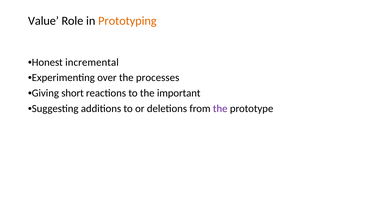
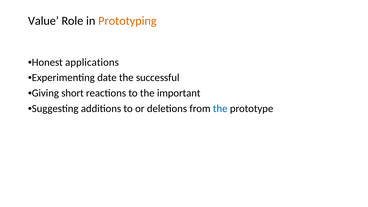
incremental: incremental -> applications (92, 62)
over: over -> date (107, 78)
processes: processes -> successful (158, 78)
the colour: purple -> blue (220, 109)
